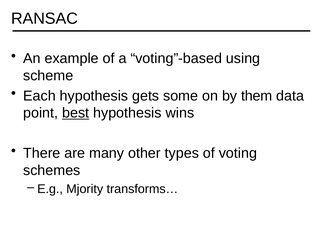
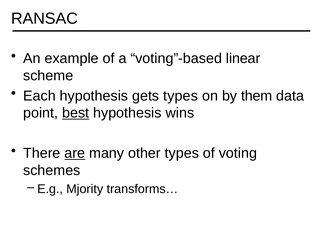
using: using -> linear (243, 58)
gets some: some -> types (181, 96)
are underline: none -> present (75, 153)
